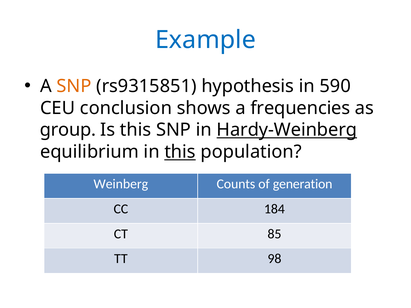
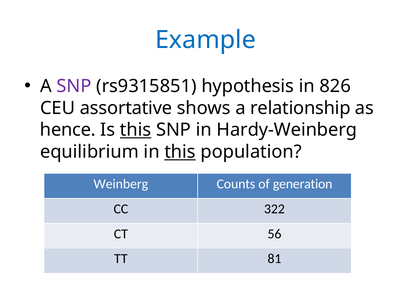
SNP colour: orange -> purple (74, 86)
590: 590 -> 826 (335, 86)
conclusion: conclusion -> assortative (126, 108)
frequencies: frequencies -> relationship (300, 108)
group: group -> hence (68, 130)
this underline: none -> present (136, 130)
Hardy-Weinberg underline: present -> none (287, 130)
184: 184 -> 322 (274, 209)
85: 85 -> 56 (274, 234)
98: 98 -> 81 (274, 259)
